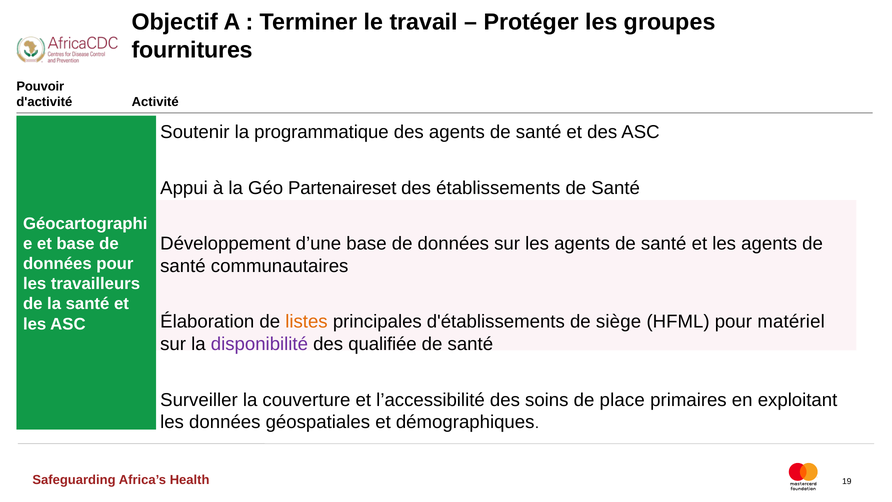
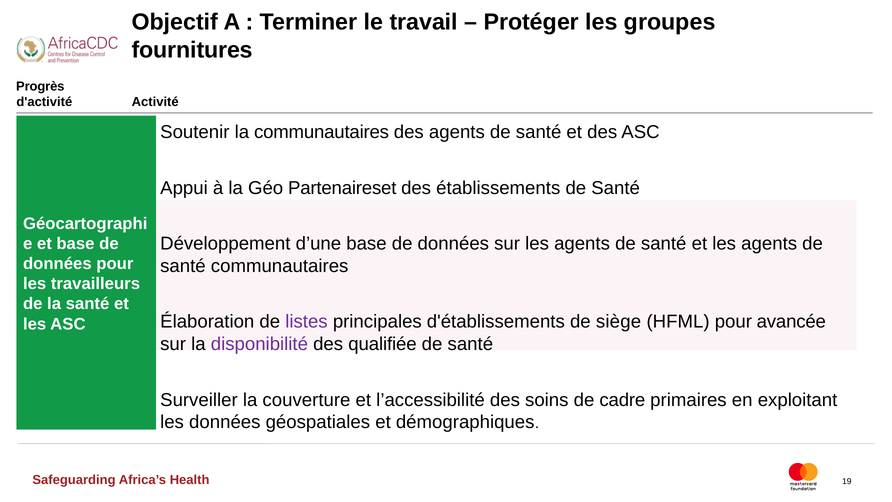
Pouvoir: Pouvoir -> Progrès (40, 86)
la programmatique: programmatique -> communautaires (322, 132)
listes colour: orange -> purple (306, 322)
matériel: matériel -> avancée (791, 322)
place: place -> cadre (622, 400)
